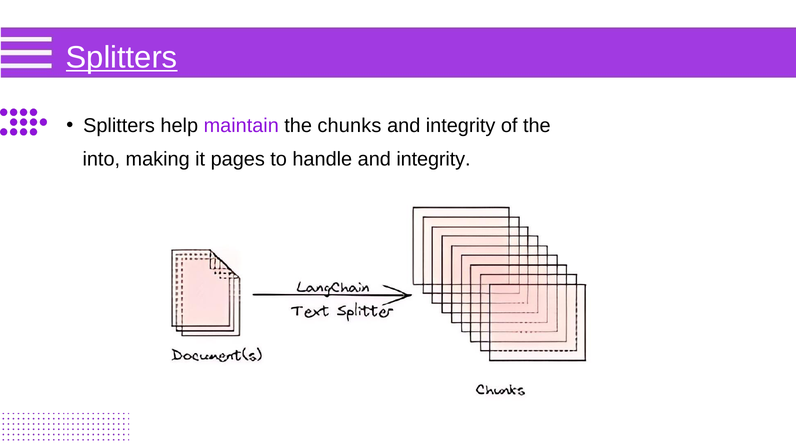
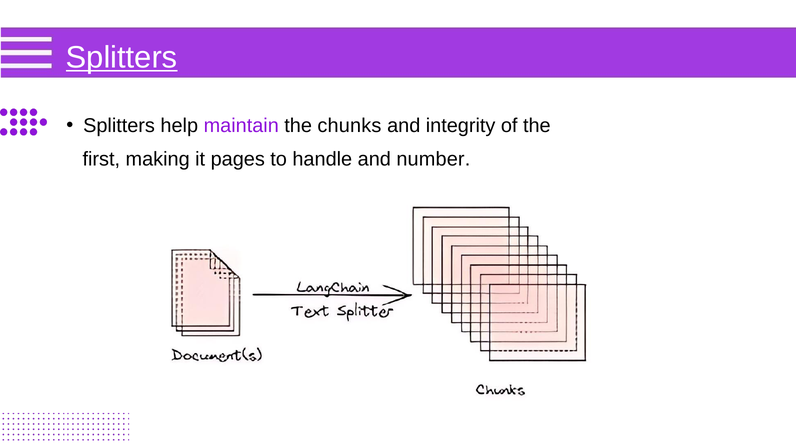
into: into -> first (101, 159)
handle and integrity: integrity -> number (433, 159)
